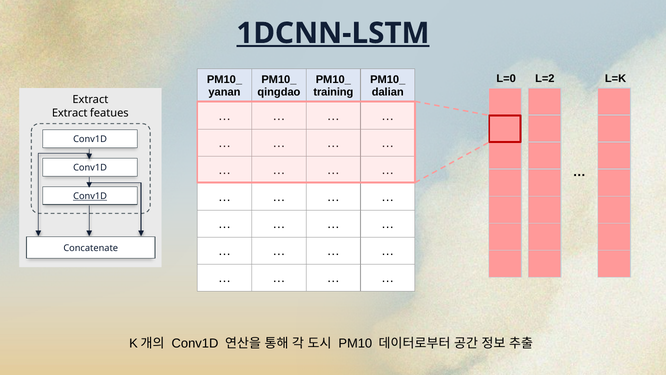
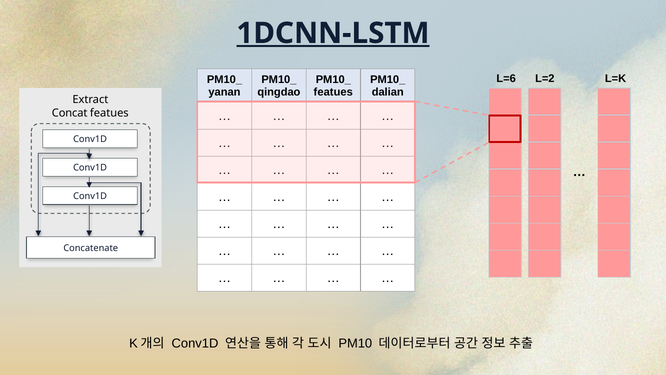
L=0: L=0 -> L=6 (506, 79)
training: training -> featues (333, 92)
Extract: Extract -> Concat (70, 113)
Conv1D underline: present -> none (90, 196)
